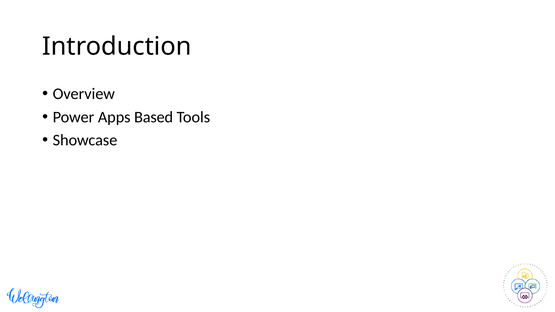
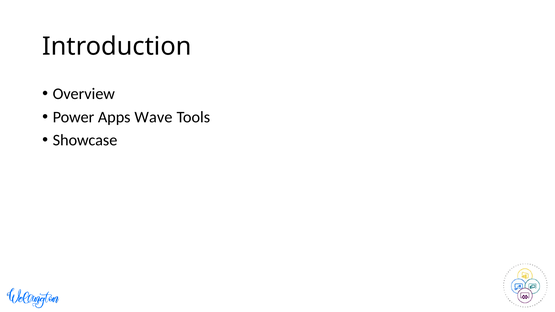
Based: Based -> Wave (153, 117)
